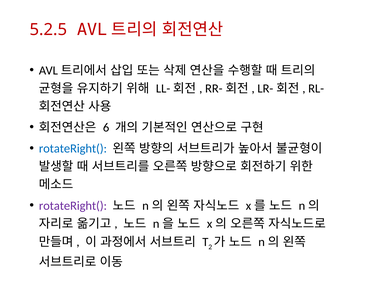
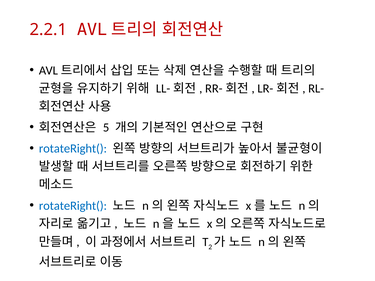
5.2.5: 5.2.5 -> 2.2.1 (48, 30)
6: 6 -> 5 (106, 128)
rotateRight( colour: purple -> blue (73, 206)
